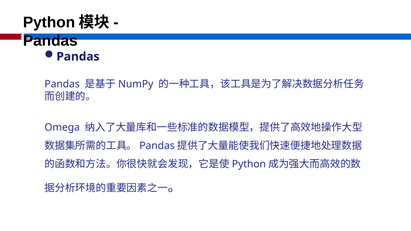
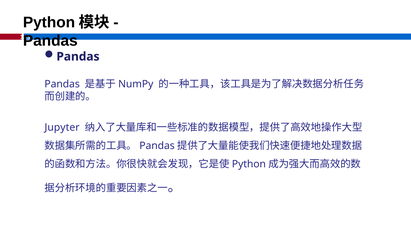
Omega: Omega -> Jupyter (62, 127)
